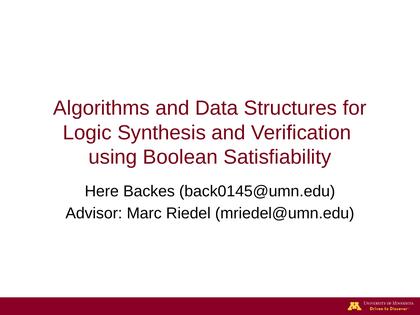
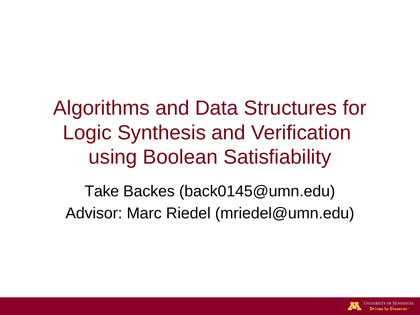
Here: Here -> Take (102, 191)
